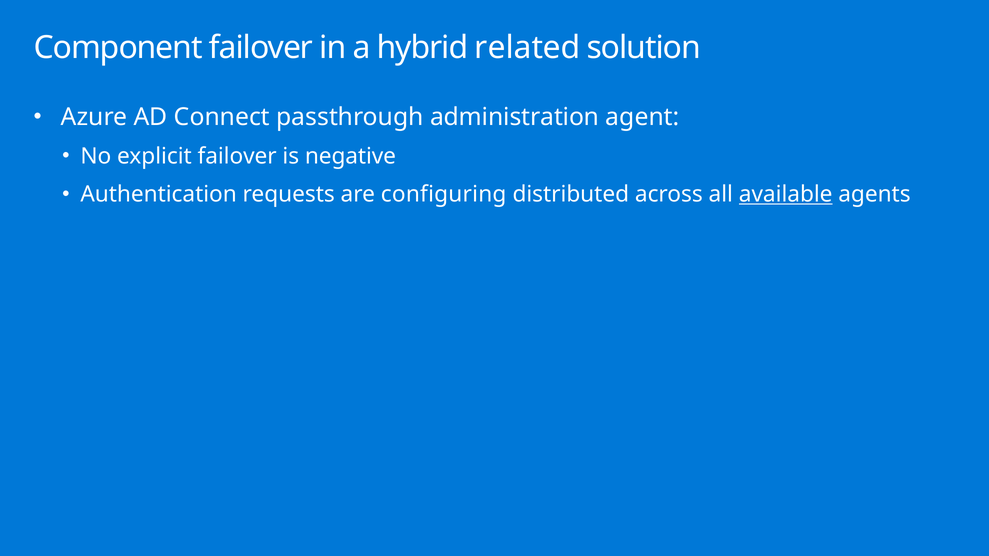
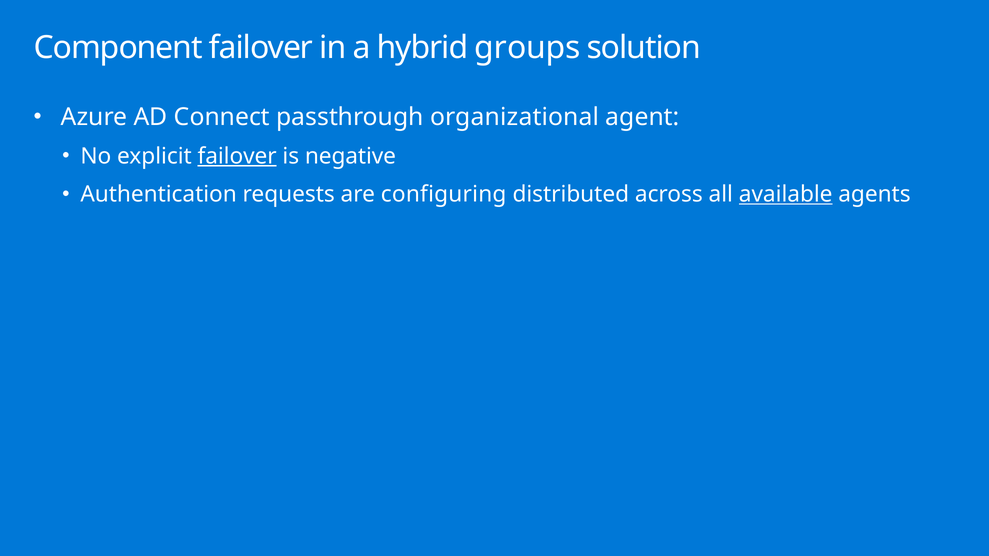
related: related -> groups (528, 48)
administration: administration -> organizational (515, 117)
failover underline: none -> present (237, 156)
